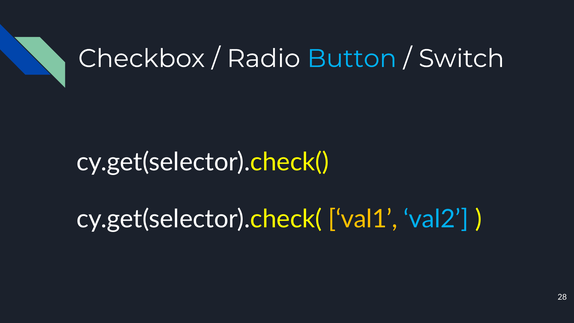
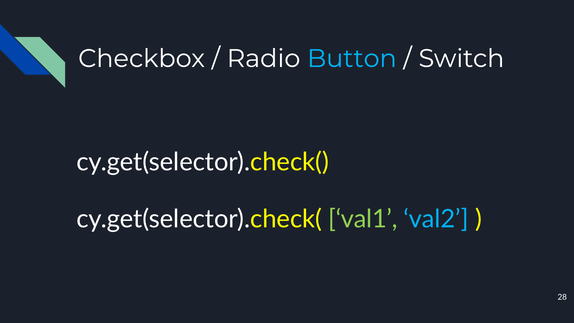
val1 colour: yellow -> light green (363, 219)
